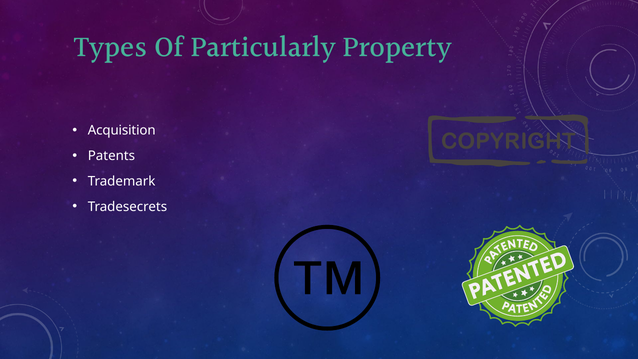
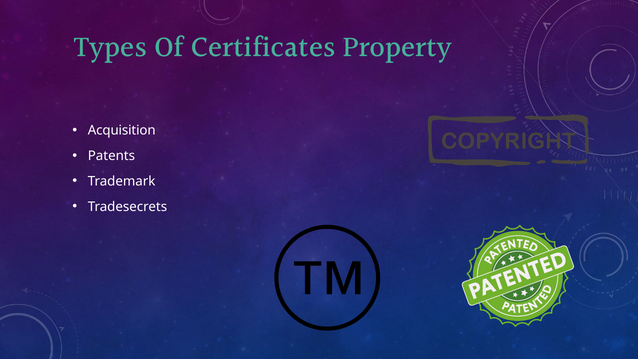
Particularly: Particularly -> Certificates (263, 48)
